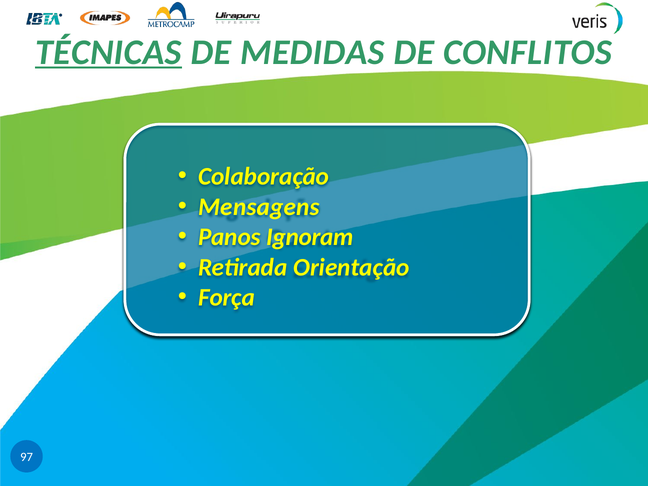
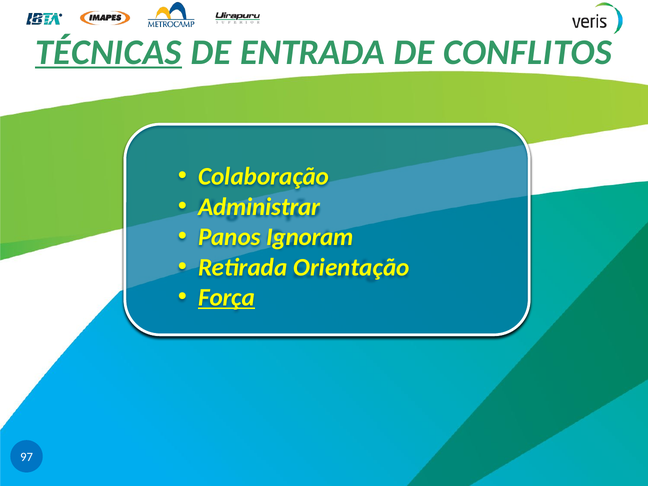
MEDIDAS: MEDIDAS -> ENTRADA (313, 52)
Mensagens: Mensagens -> Administrar (259, 207)
Força underline: none -> present (227, 298)
